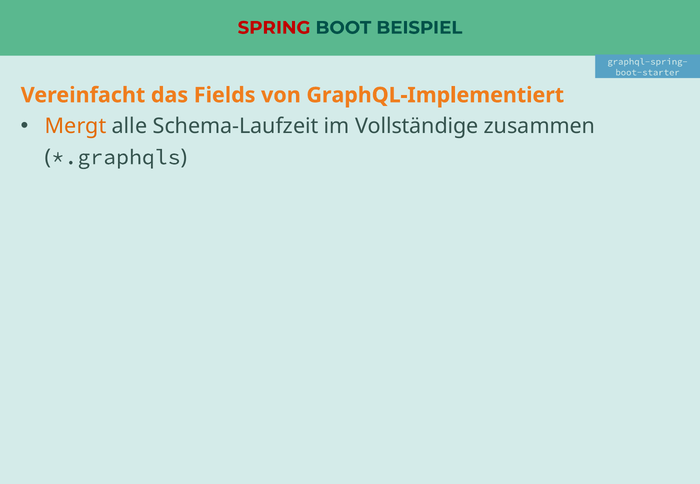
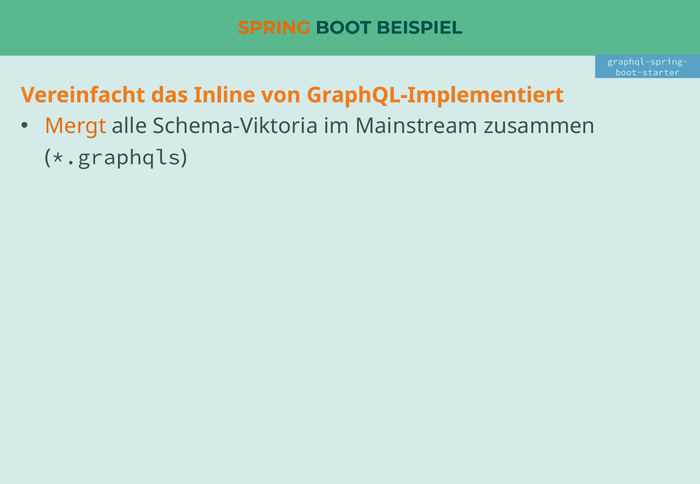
SPRING colour: red -> orange (274, 28)
Fields: Fields -> Inline (225, 95)
Schema-Laufzeit: Schema-Laufzeit -> Schema-Viktoria (236, 126)
Vollständige: Vollständige -> Mainstream (417, 126)
